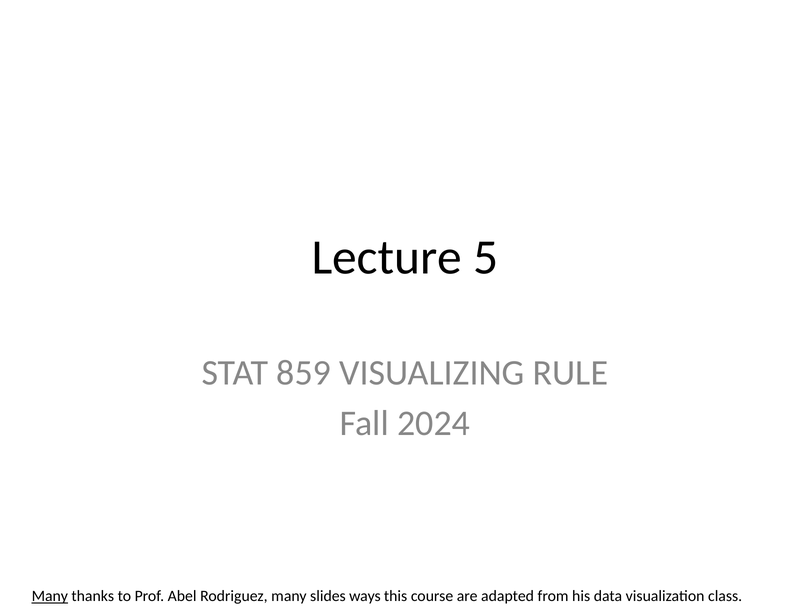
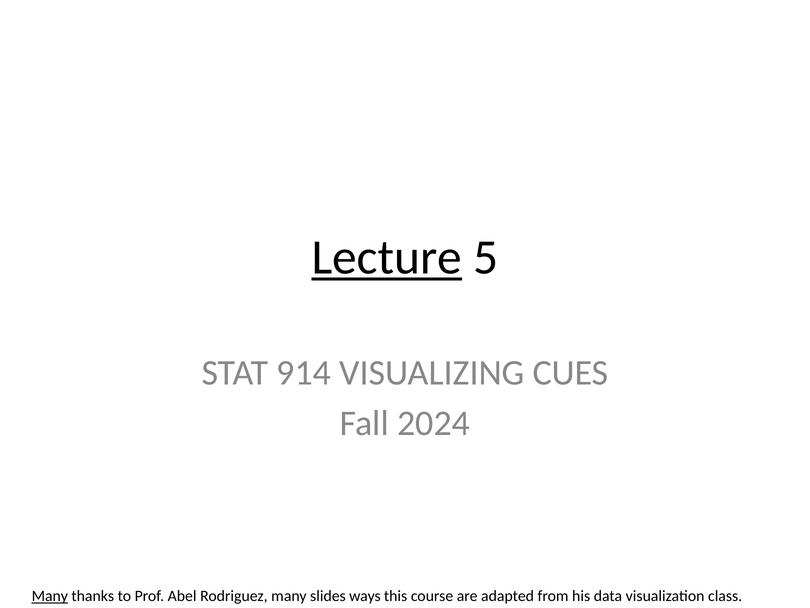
Lecture underline: none -> present (387, 257)
859: 859 -> 914 (304, 372)
RULE: RULE -> CUES (571, 372)
